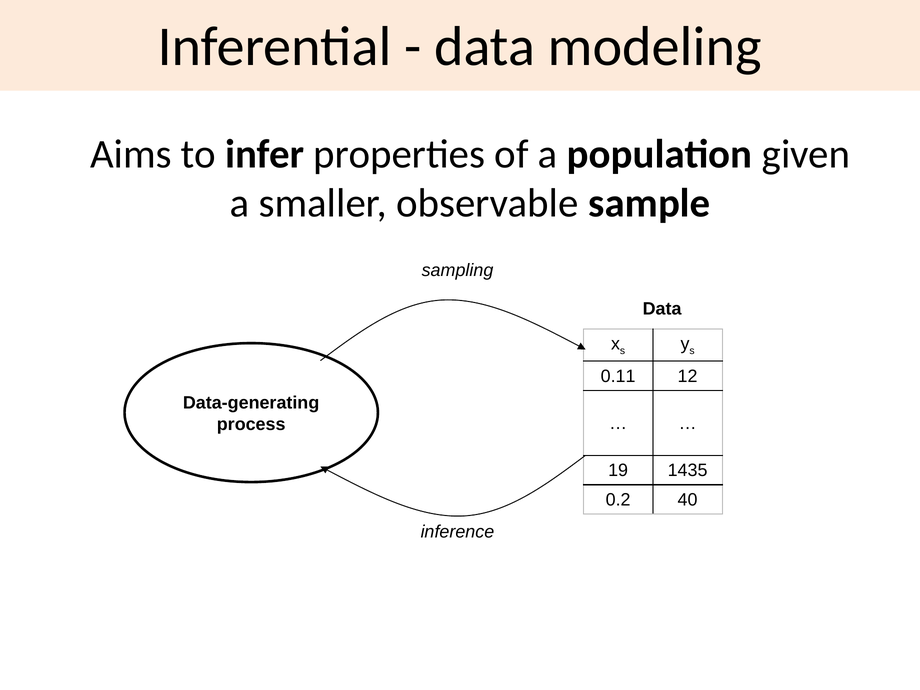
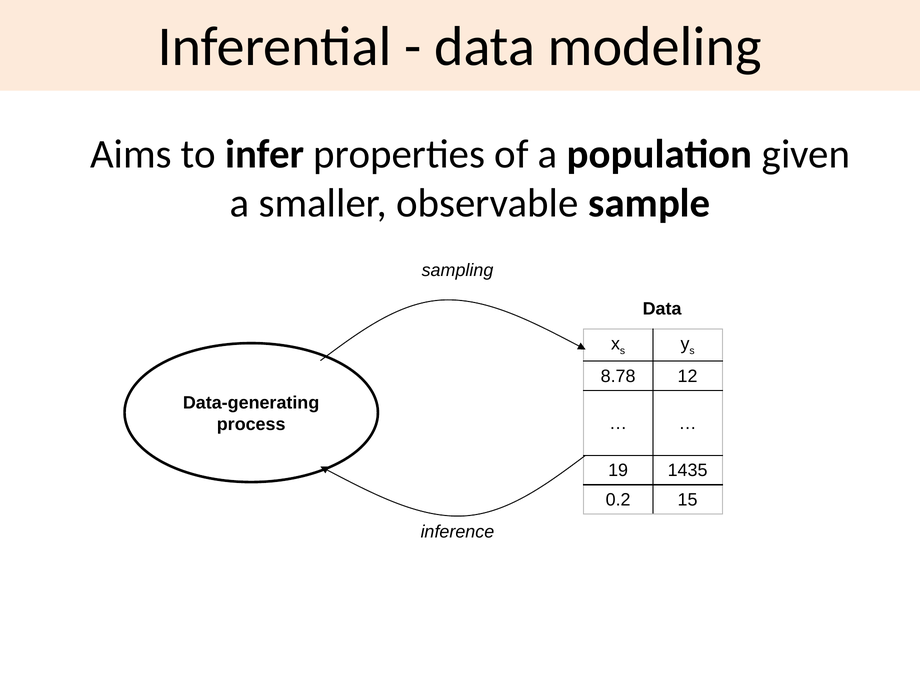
0.11: 0.11 -> 8.78 (618, 376)
40: 40 -> 15 (688, 500)
